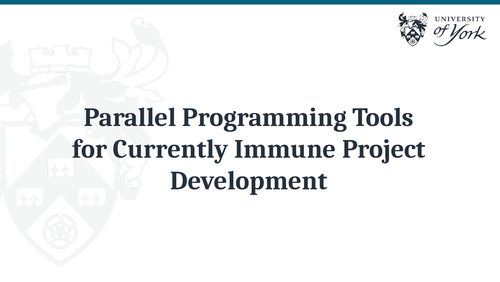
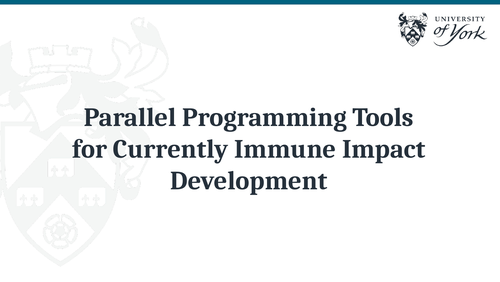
Project: Project -> Impact (384, 149)
